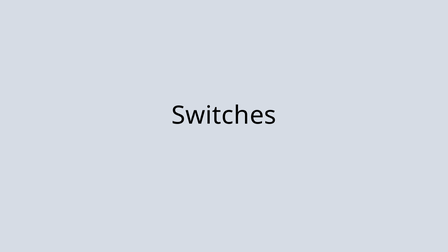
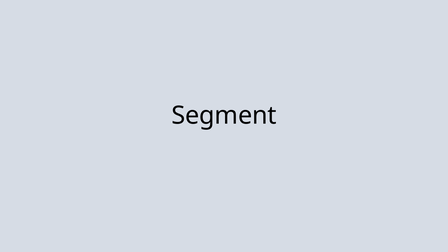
Switches: Switches -> Segment (224, 115)
